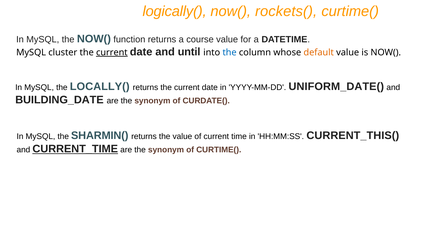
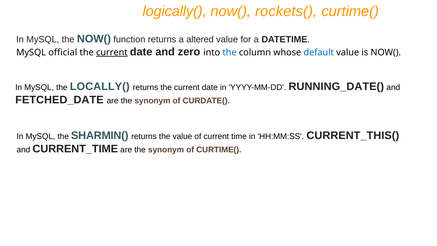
course: course -> altered (200, 39)
cluster: cluster -> official (63, 52)
until: until -> zero (189, 52)
default colour: orange -> blue (319, 52)
UNIFORM_DATE(: UNIFORM_DATE( -> RUNNING_DATE( (336, 87)
BUILDING_DATE: BUILDING_DATE -> FETCHED_DATE (59, 100)
CURRENT_TIME underline: present -> none (75, 149)
